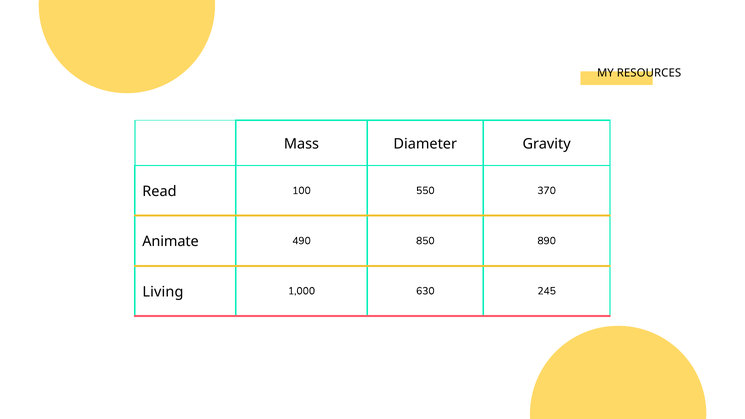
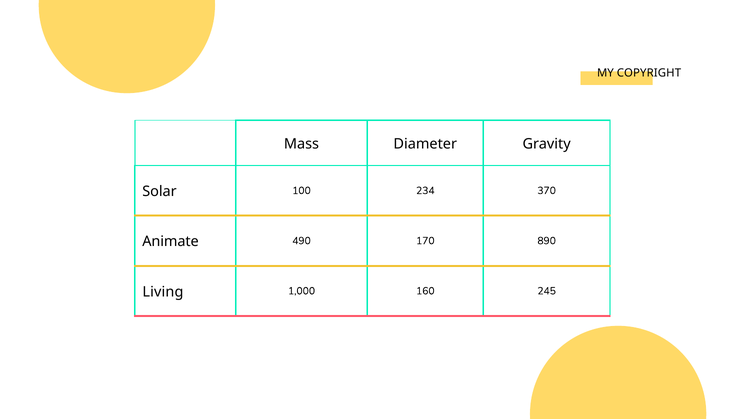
RESOURCES: RESOURCES -> COPYRIGHT (649, 73)
Read: Read -> Solar (159, 191)
550: 550 -> 234 (425, 191)
850: 850 -> 170 (425, 241)
630: 630 -> 160 (425, 291)
